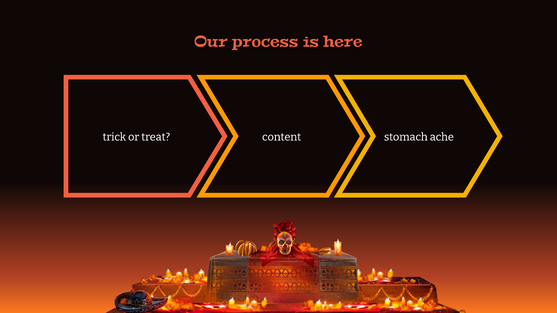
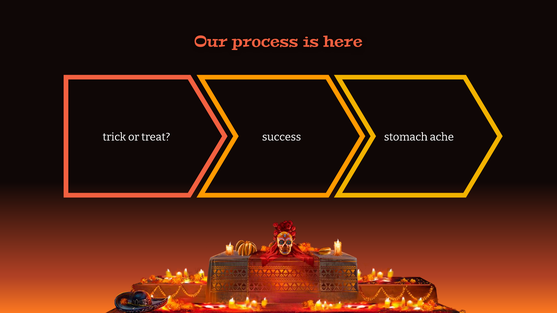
content: content -> success (282, 137)
